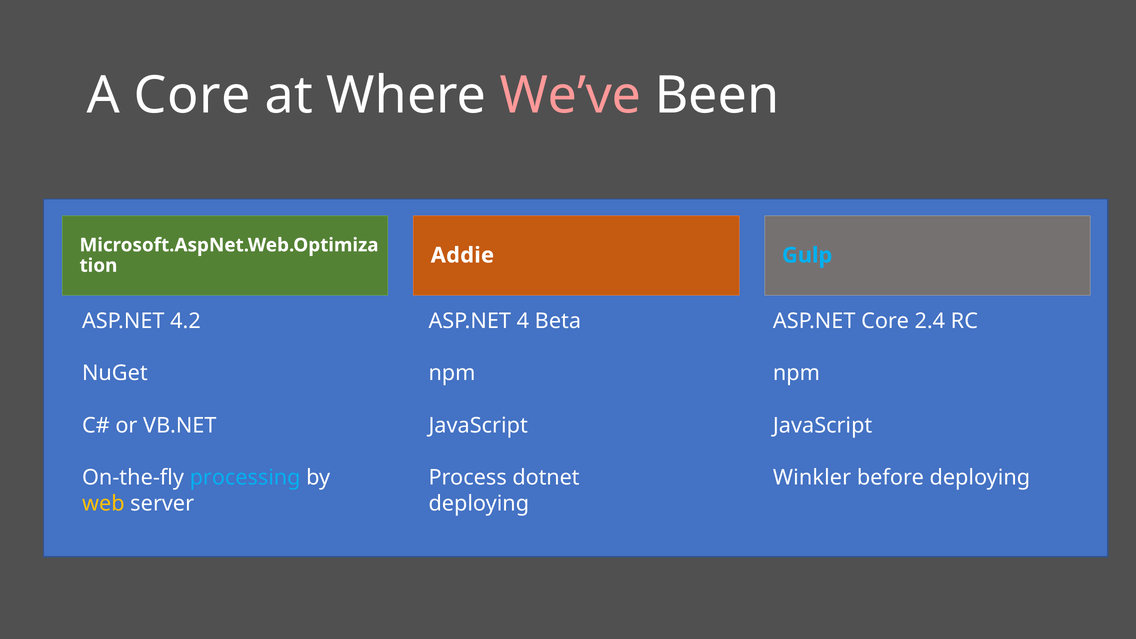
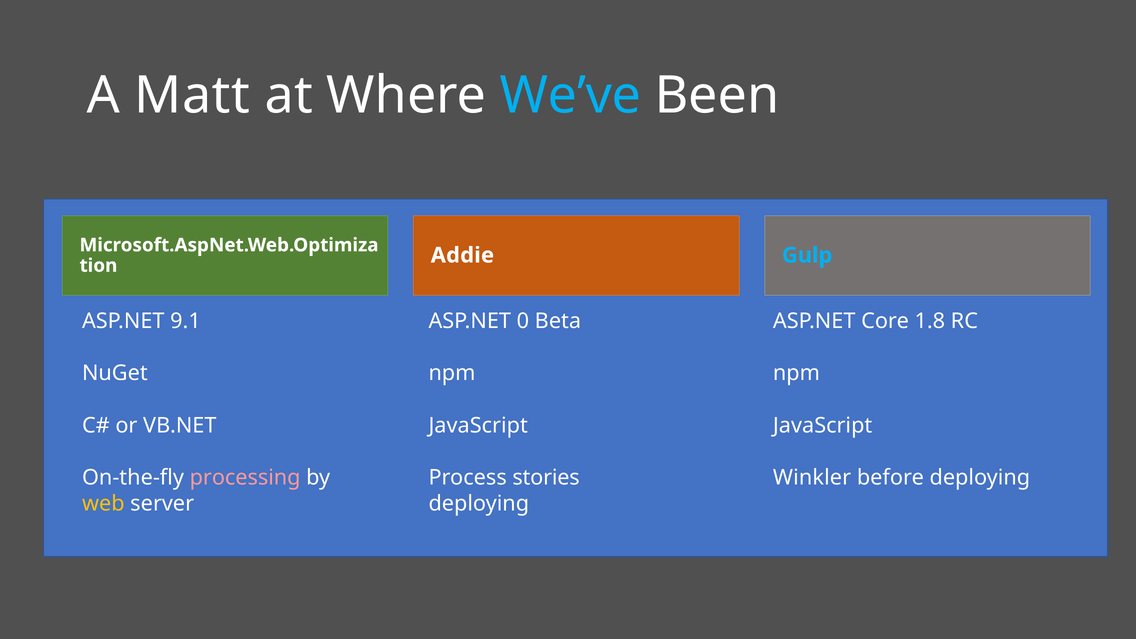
A Core: Core -> Matt (192, 95)
We’ve colour: pink -> light blue (571, 95)
4.2: 4.2 -> 9.1 (186, 321)
4: 4 -> 0 (523, 321)
2.4: 2.4 -> 1.8 (930, 321)
processing colour: light blue -> pink (245, 477)
dotnet: dotnet -> stories (546, 477)
